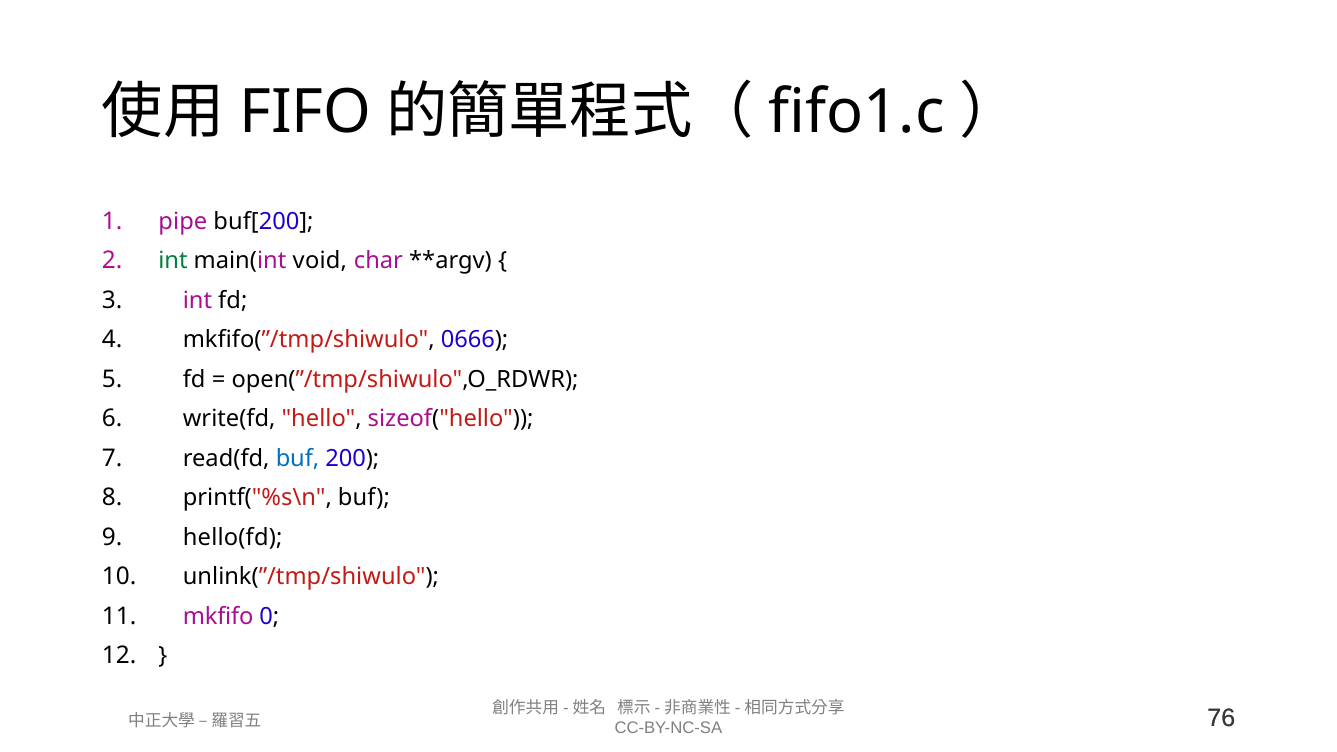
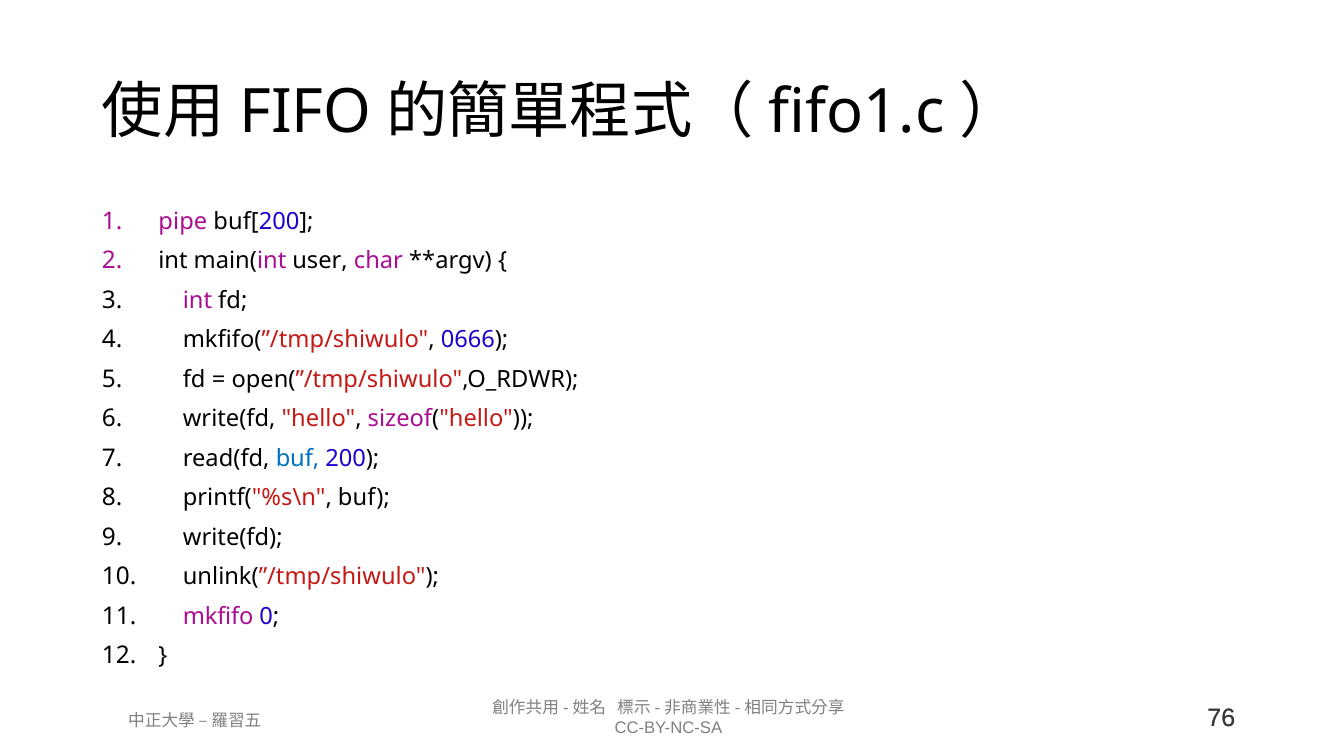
int colour: green -> black (173, 261)
void: void -> user (320, 261)
hello(fd: hello(fd -> write(fd (233, 537)
